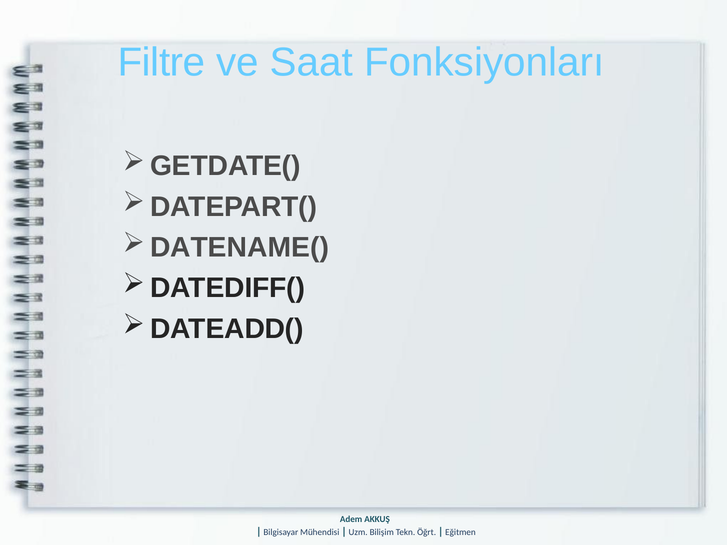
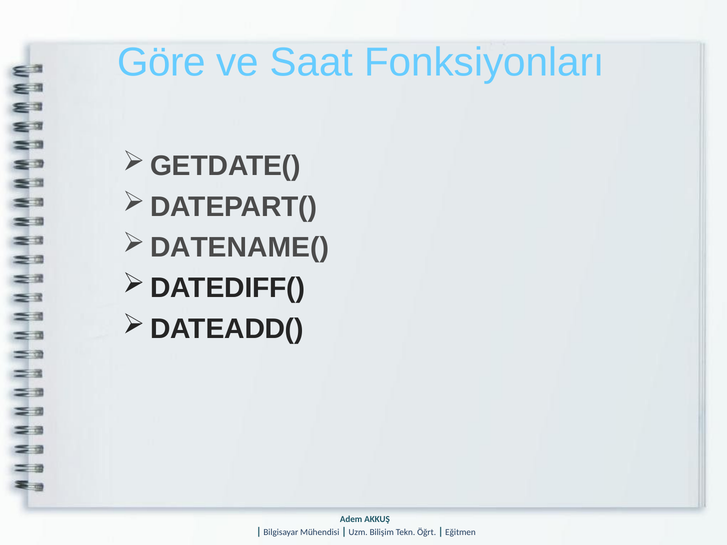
Filtre: Filtre -> Göre (162, 62)
